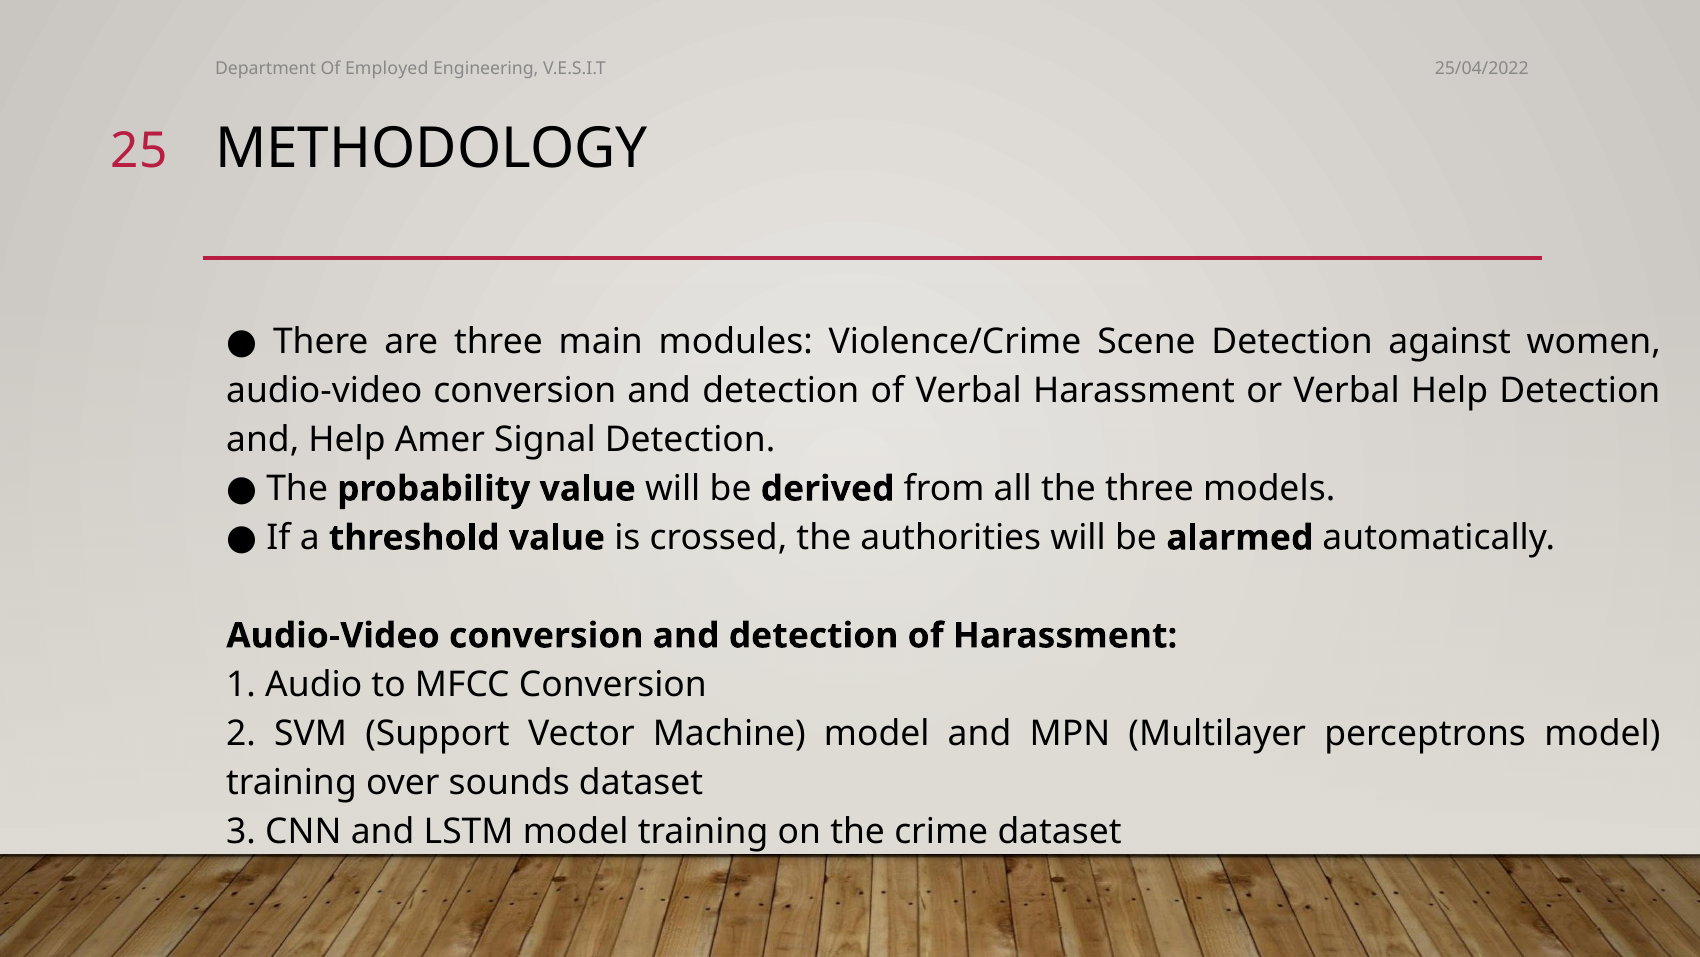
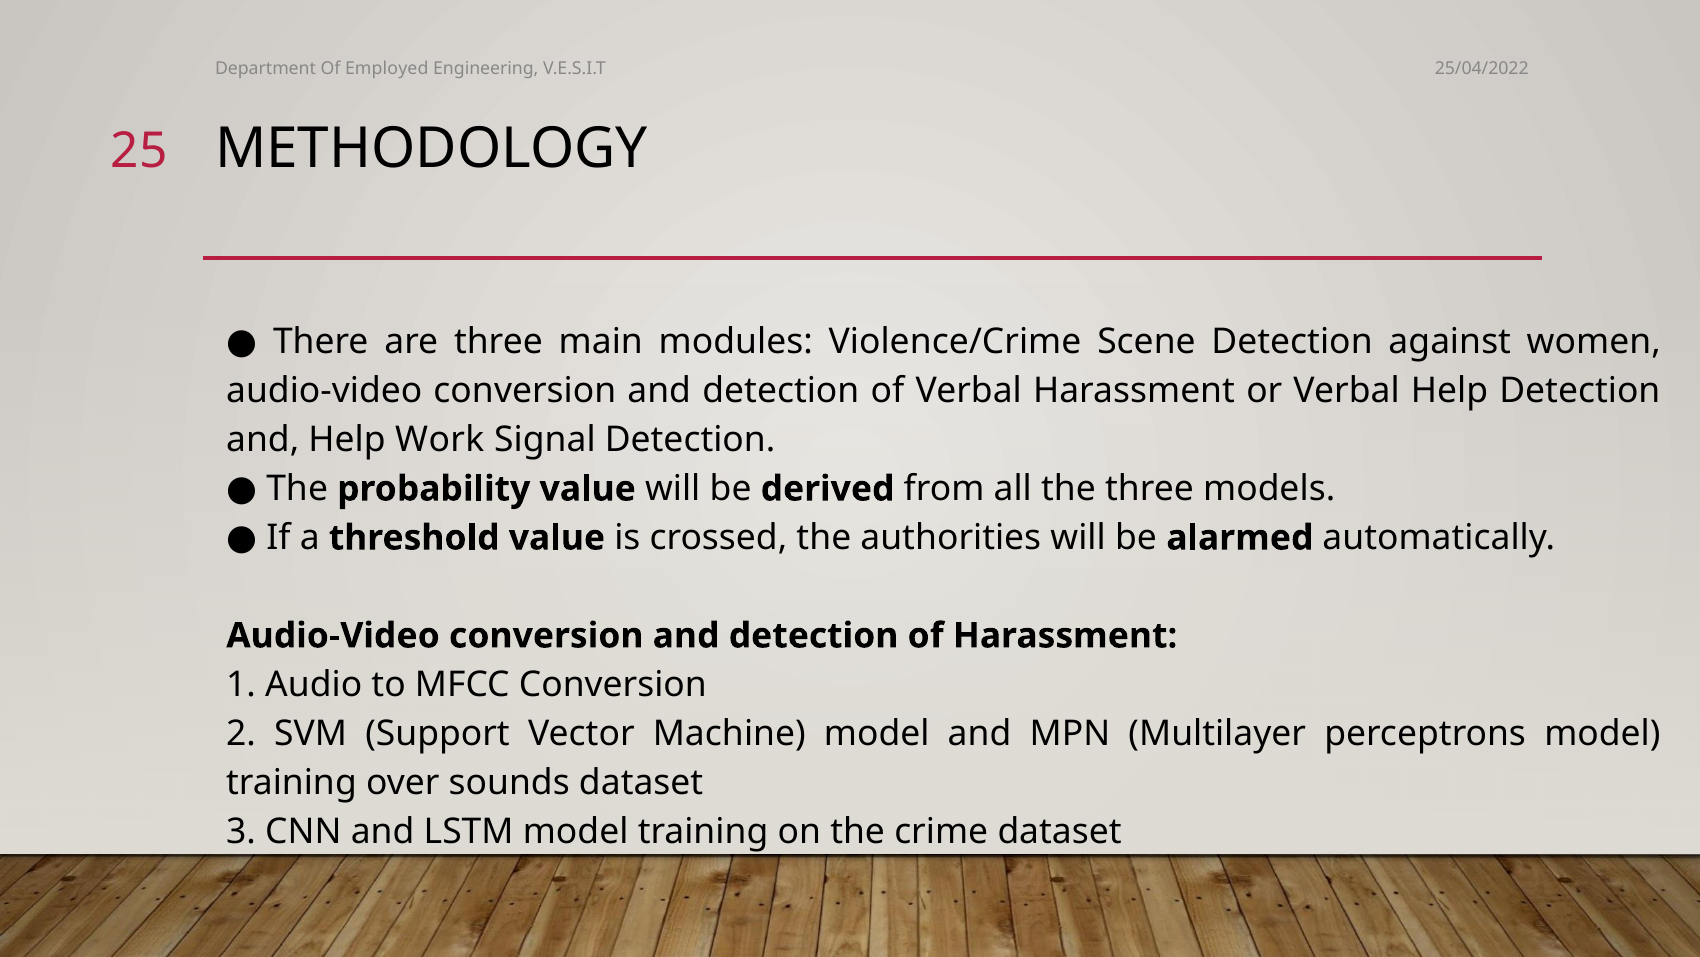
Amer: Amer -> Work (440, 440)
